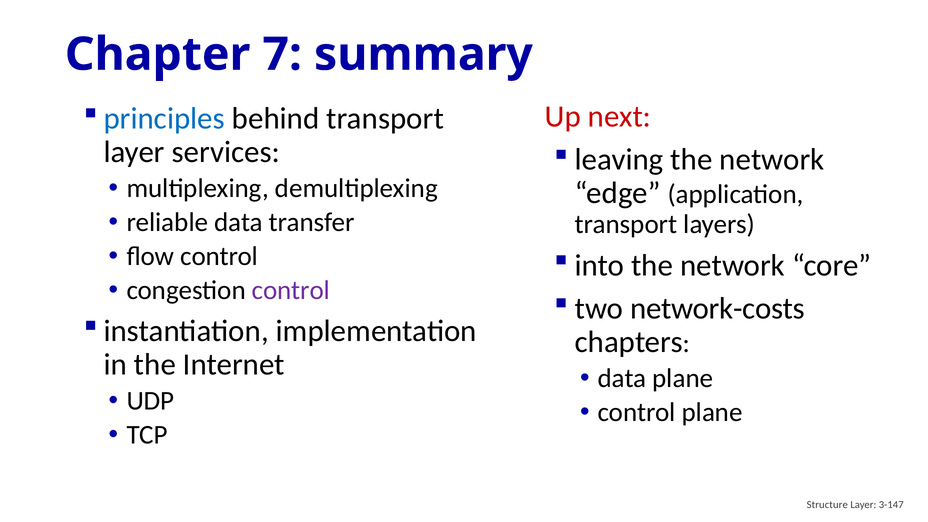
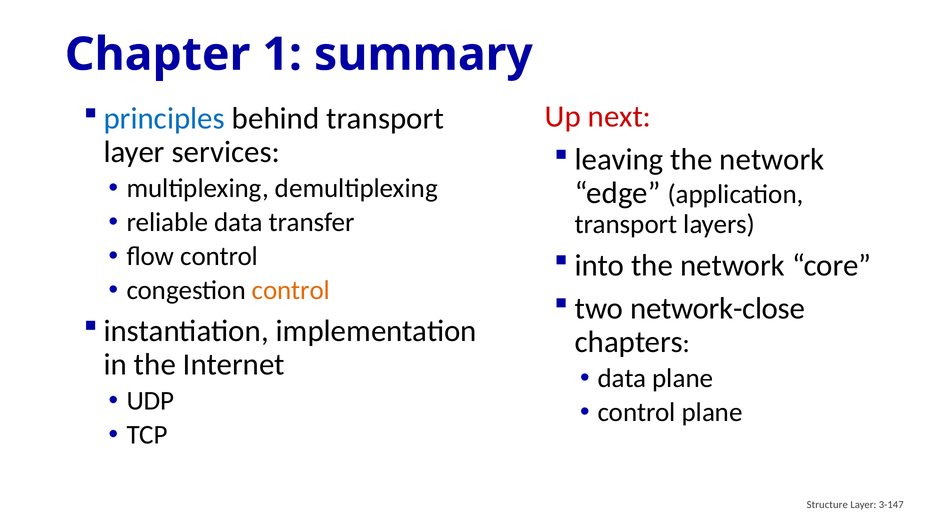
7: 7 -> 1 (282, 54)
control colour: purple -> orange (291, 290)
network-costs: network-costs -> network-close (718, 309)
